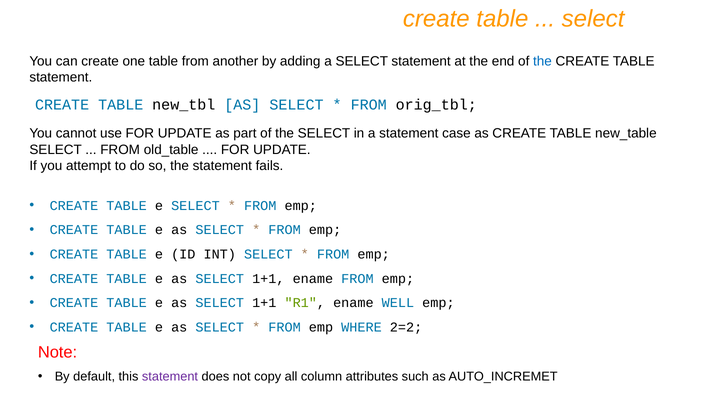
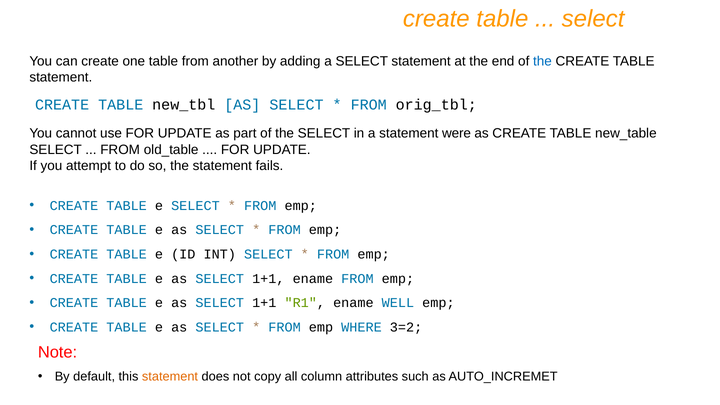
case: case -> were (456, 133)
2=2: 2=2 -> 3=2 (406, 327)
statement colour: purple -> orange (170, 377)
